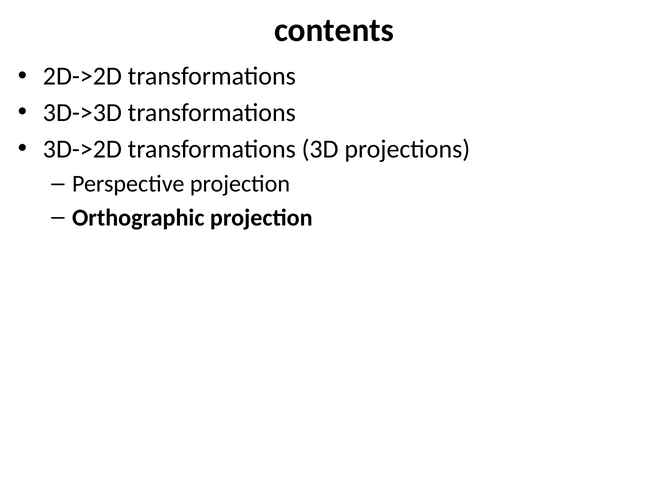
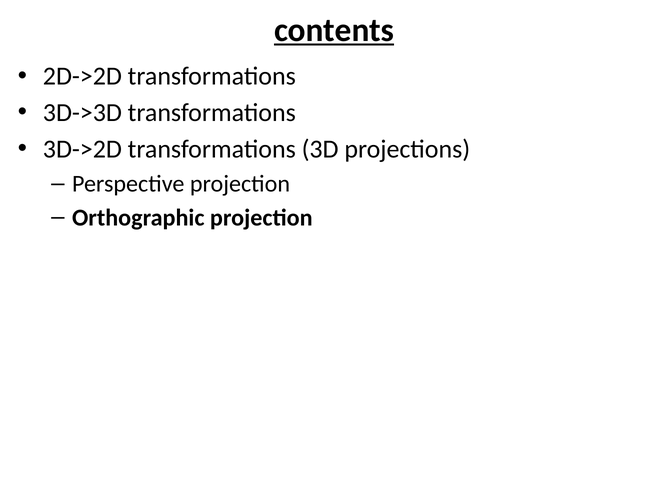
contents underline: none -> present (334, 30)
